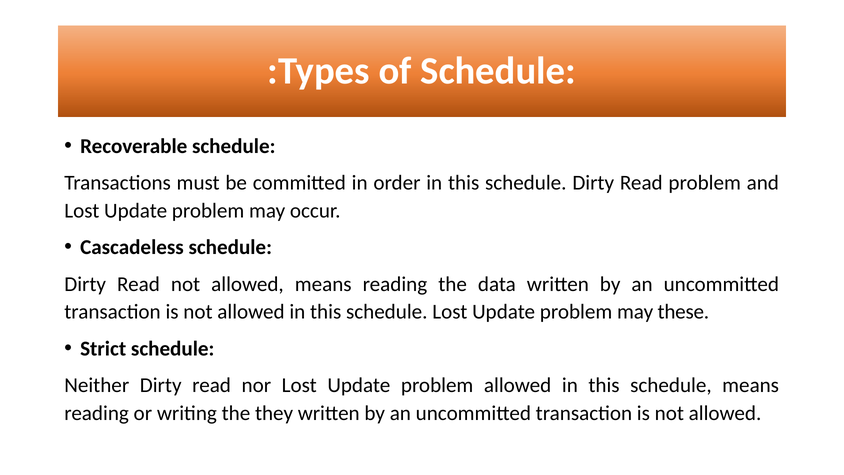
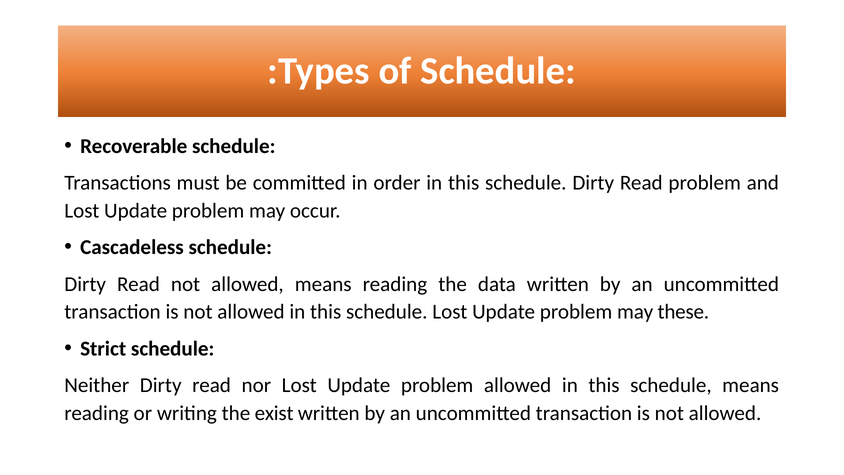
they: they -> exist (274, 413)
